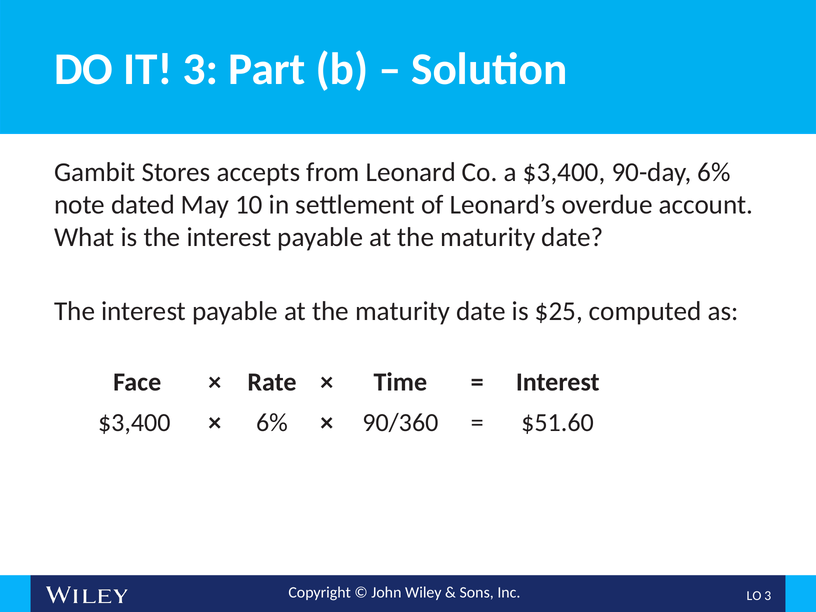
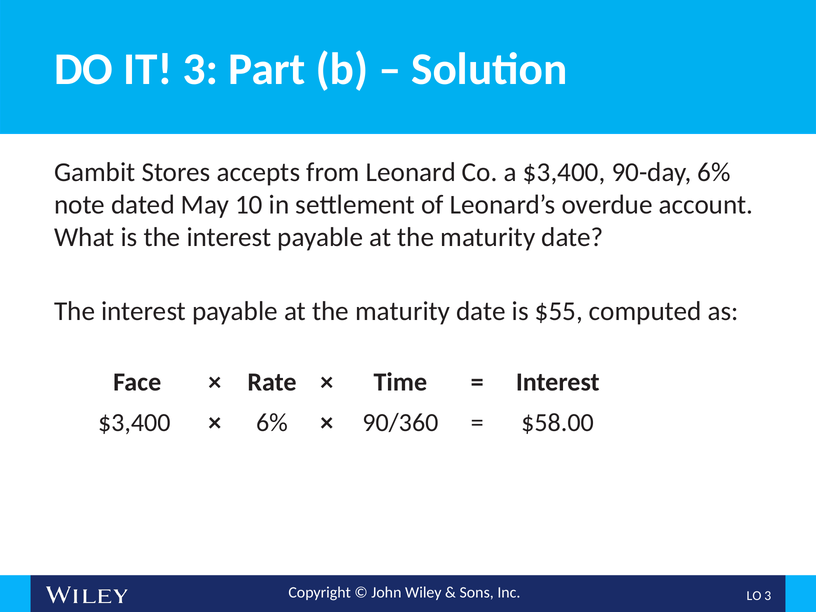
$25: $25 -> $55 (559, 311)
$51.60: $51.60 -> $58.00 (557, 423)
